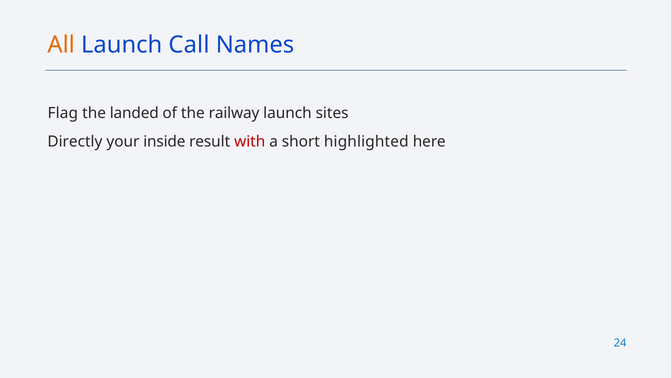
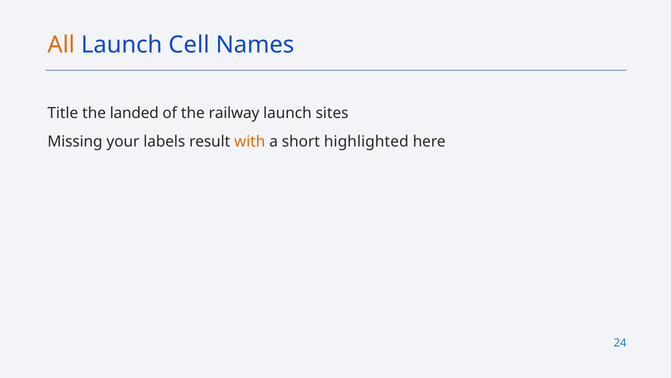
Call: Call -> Cell (189, 45)
Flag: Flag -> Title (63, 113)
Directly: Directly -> Missing (75, 142)
inside: inside -> labels (164, 142)
with colour: red -> orange (250, 142)
